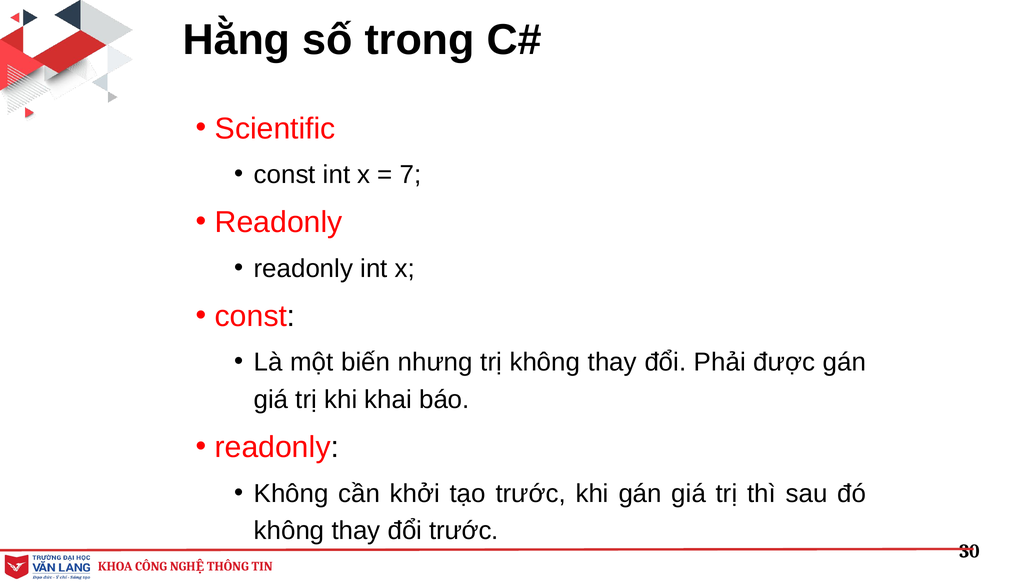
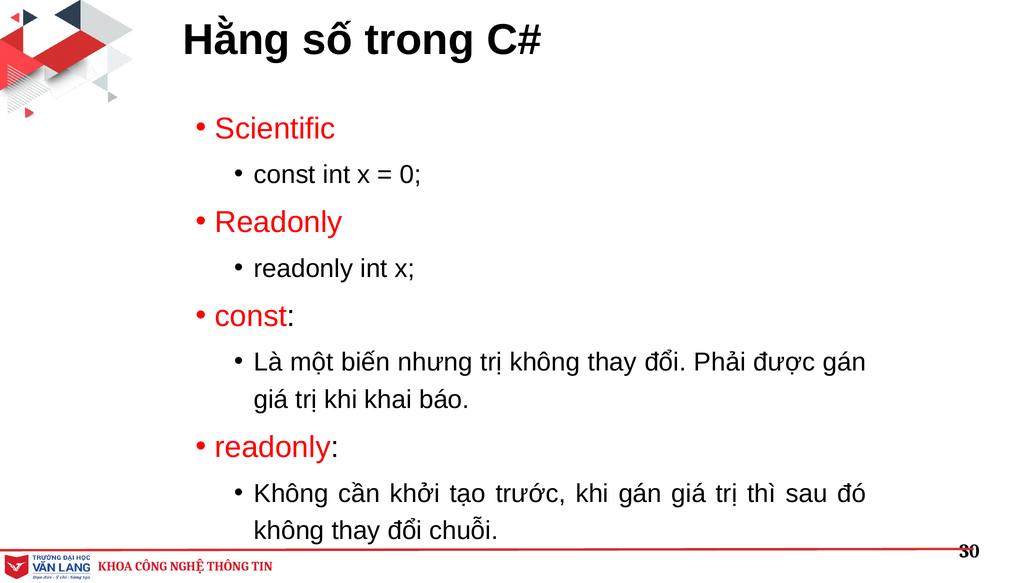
7: 7 -> 0 (411, 175)
đổi trước: trước -> chuỗi (464, 531)
